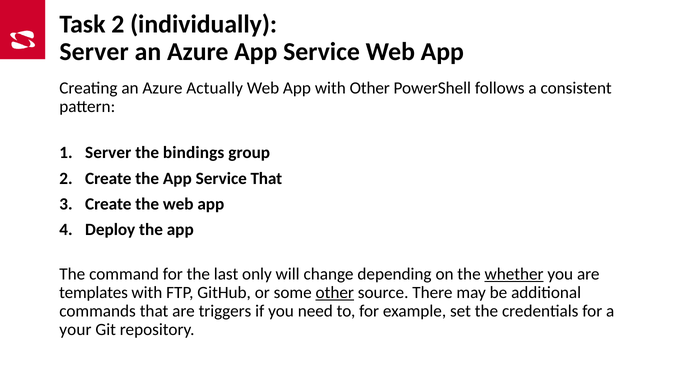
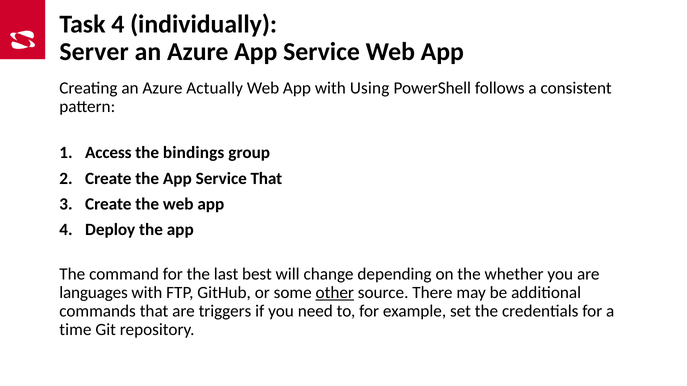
Task 2: 2 -> 4 (118, 24)
with Other: Other -> Using (370, 88)
1 Server: Server -> Access (108, 153)
only: only -> best (257, 274)
whether underline: present -> none (514, 274)
templates: templates -> languages (94, 293)
your: your -> time (75, 330)
